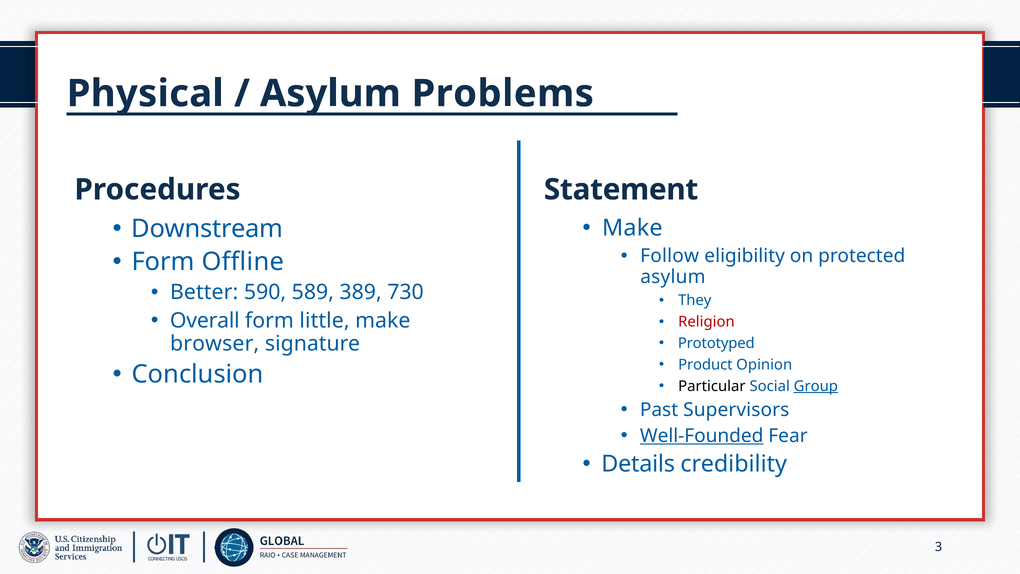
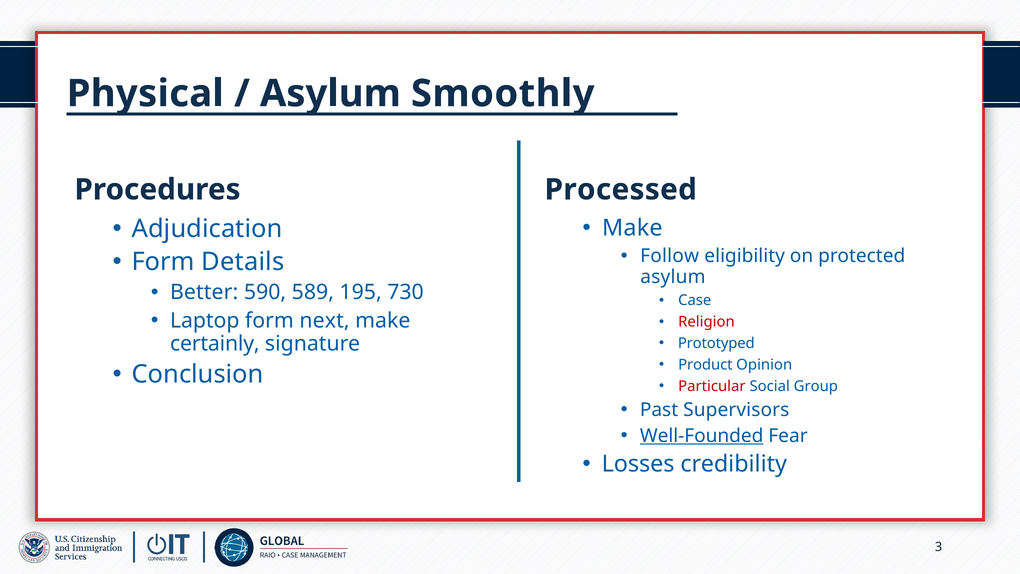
Problems: Problems -> Smoothly (503, 94)
Statement: Statement -> Processed (621, 190)
Downstream: Downstream -> Adjudication (207, 229)
Offline: Offline -> Details (243, 262)
389: 389 -> 195 (361, 292)
They: They -> Case (695, 300)
Overall: Overall -> Laptop (205, 321)
little: little -> next (325, 321)
browser: browser -> certainly (215, 343)
Particular colour: black -> red (712, 386)
Group underline: present -> none (816, 386)
Details: Details -> Losses (638, 464)
